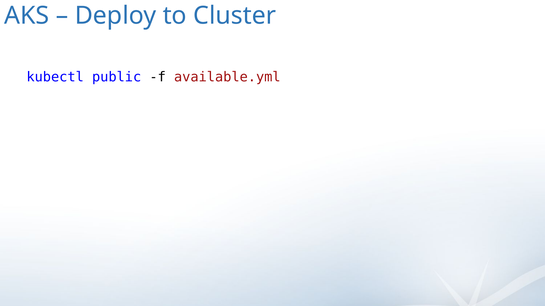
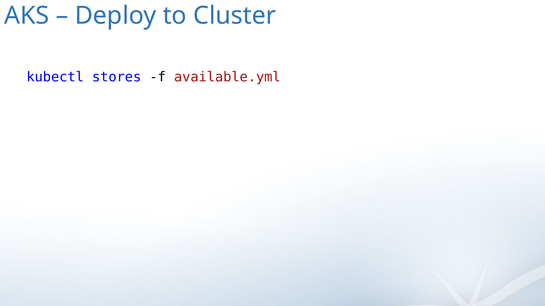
public: public -> stores (117, 77)
